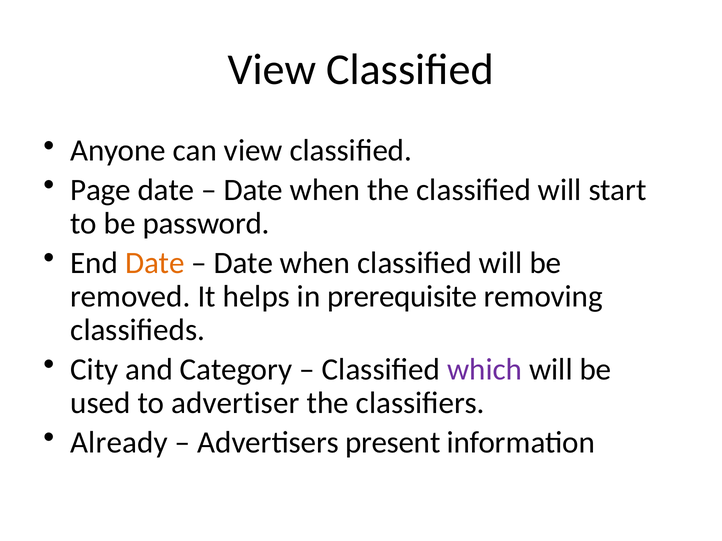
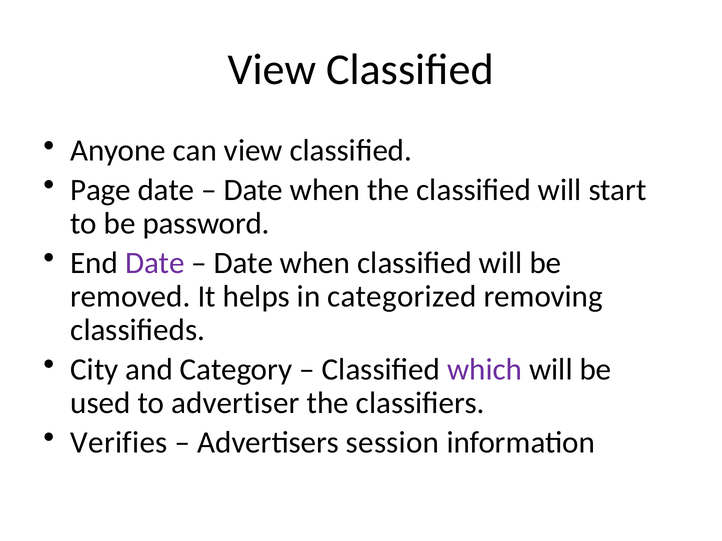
Date colour: orange -> purple (155, 263)
prerequisite: prerequisite -> categorized (402, 297)
Already: Already -> Verifies (119, 443)
present: present -> session (393, 443)
